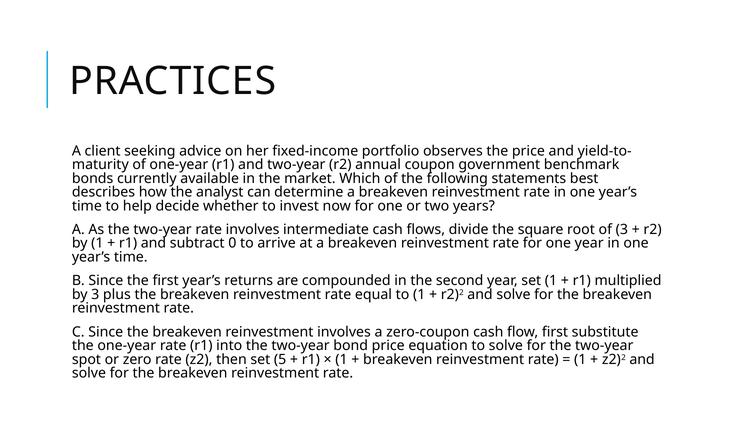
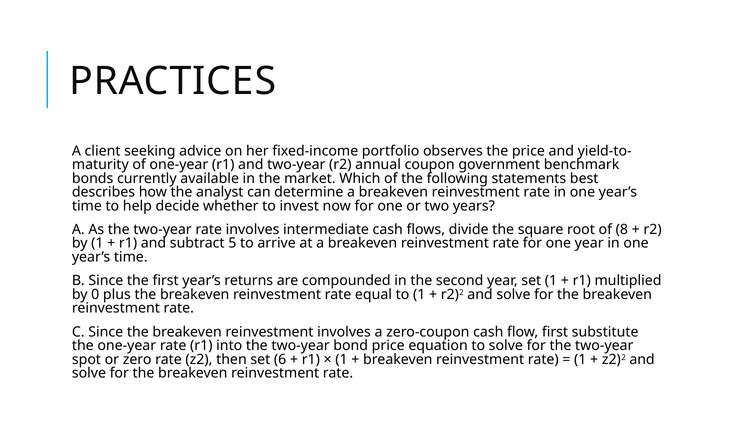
of 3: 3 -> 8 (622, 229)
0: 0 -> 5 (232, 243)
by 3: 3 -> 0 (95, 294)
5: 5 -> 6 (280, 359)
